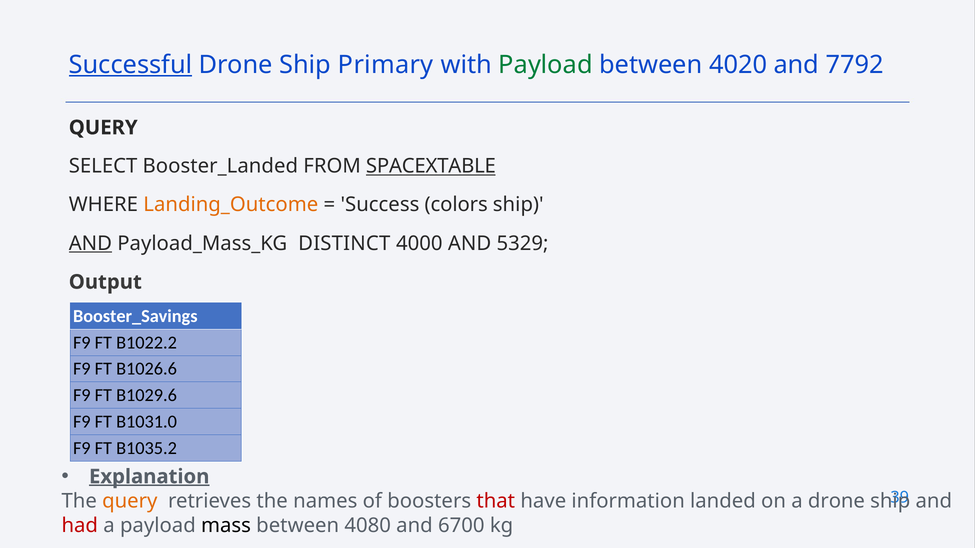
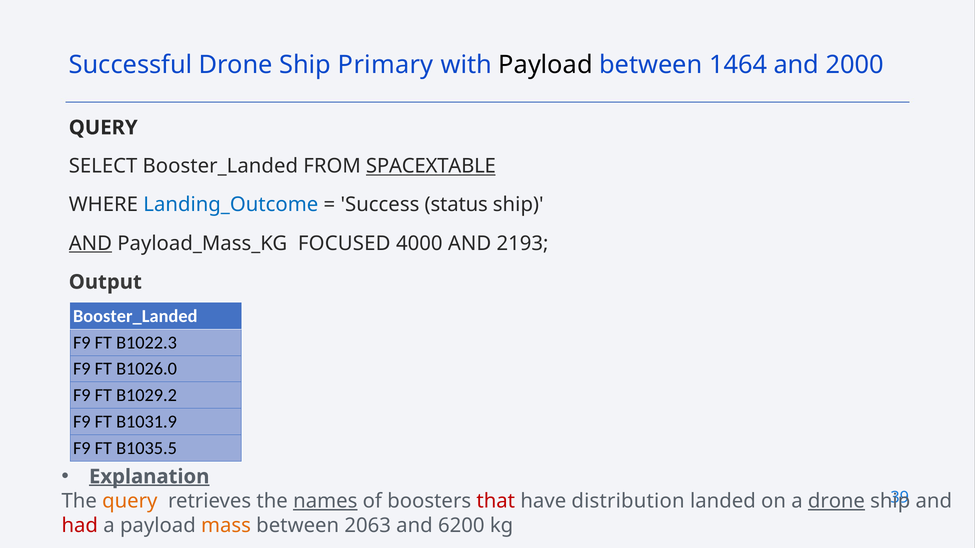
Successful underline: present -> none (131, 65)
Payload colour: green -> black (546, 65)
4020: 4020 -> 1464 (738, 65)
7792: 7792 -> 2000 (855, 65)
Landing_Outcome colour: orange -> blue (231, 205)
colors: colors -> status (456, 205)
DISTINCT: DISTINCT -> FOCUSED (344, 244)
5329: 5329 -> 2193 (523, 244)
Booster_Savings: Booster_Savings -> Booster_Landed (135, 317)
B1022.2: B1022.2 -> B1022.3 (147, 343)
B1026.6: B1026.6 -> B1026.0 (147, 369)
B1029.6: B1029.6 -> B1029.2 (147, 396)
B1031.0: B1031.0 -> B1031.9 (147, 422)
B1035.2: B1035.2 -> B1035.5 (147, 448)
names underline: none -> present (325, 501)
information: information -> distribution (628, 501)
drone underline: none -> present (836, 501)
mass colour: black -> orange (226, 526)
4080: 4080 -> 2063 (368, 526)
6700: 6700 -> 6200 (461, 526)
